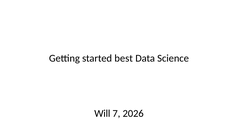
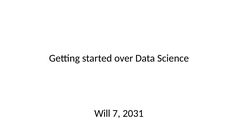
best: best -> over (124, 58)
2026: 2026 -> 2031 (133, 113)
